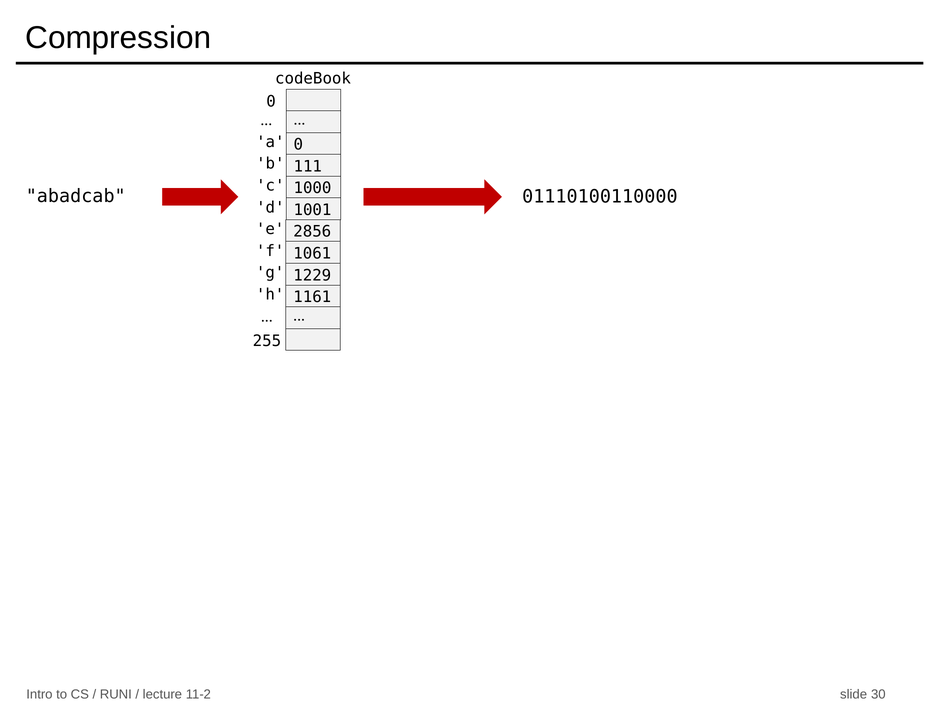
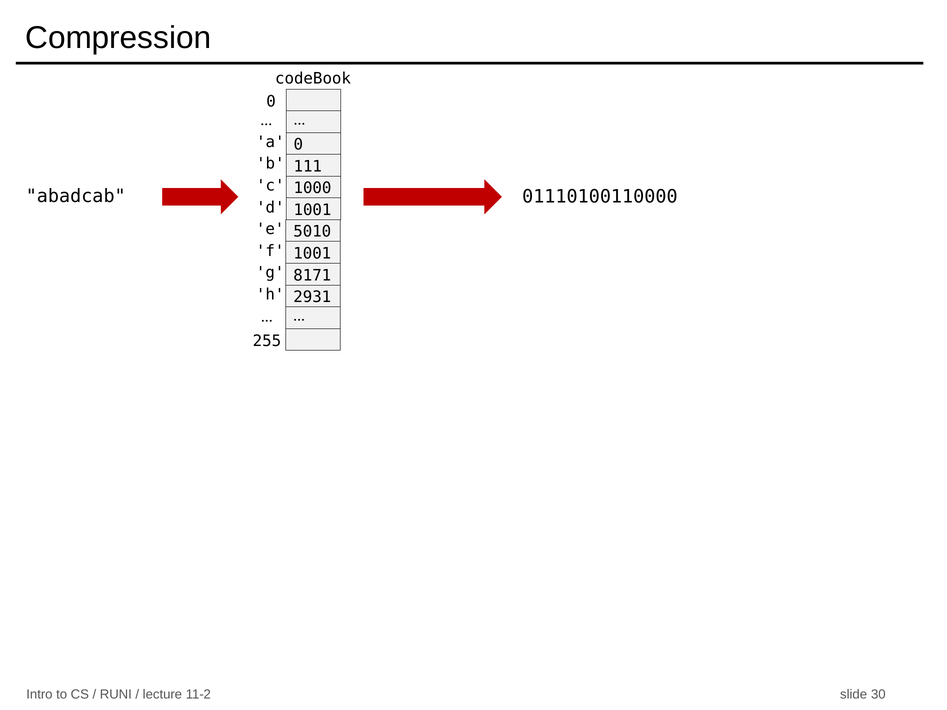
2856: 2856 -> 5010 (312, 232)
f 1061: 1061 -> 1001 (312, 254)
1229: 1229 -> 8171 (312, 275)
1161: 1161 -> 2931 (312, 297)
